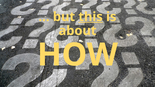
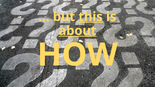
about underline: none -> present (77, 31)
